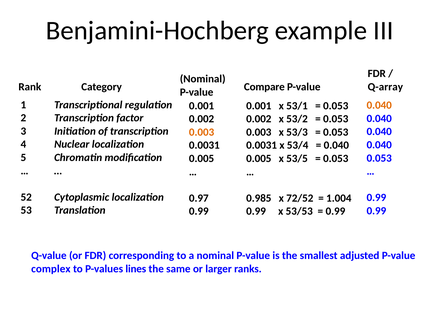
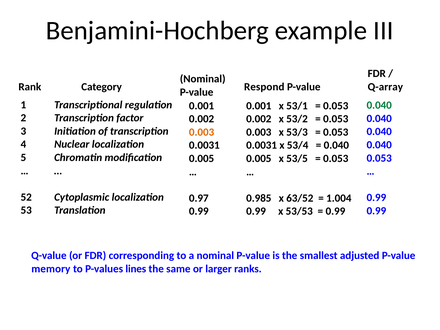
Compare: Compare -> Respond (264, 87)
0.040 colour: orange -> green (379, 105)
72/52: 72/52 -> 63/52 (300, 198)
complex: complex -> memory (51, 269)
